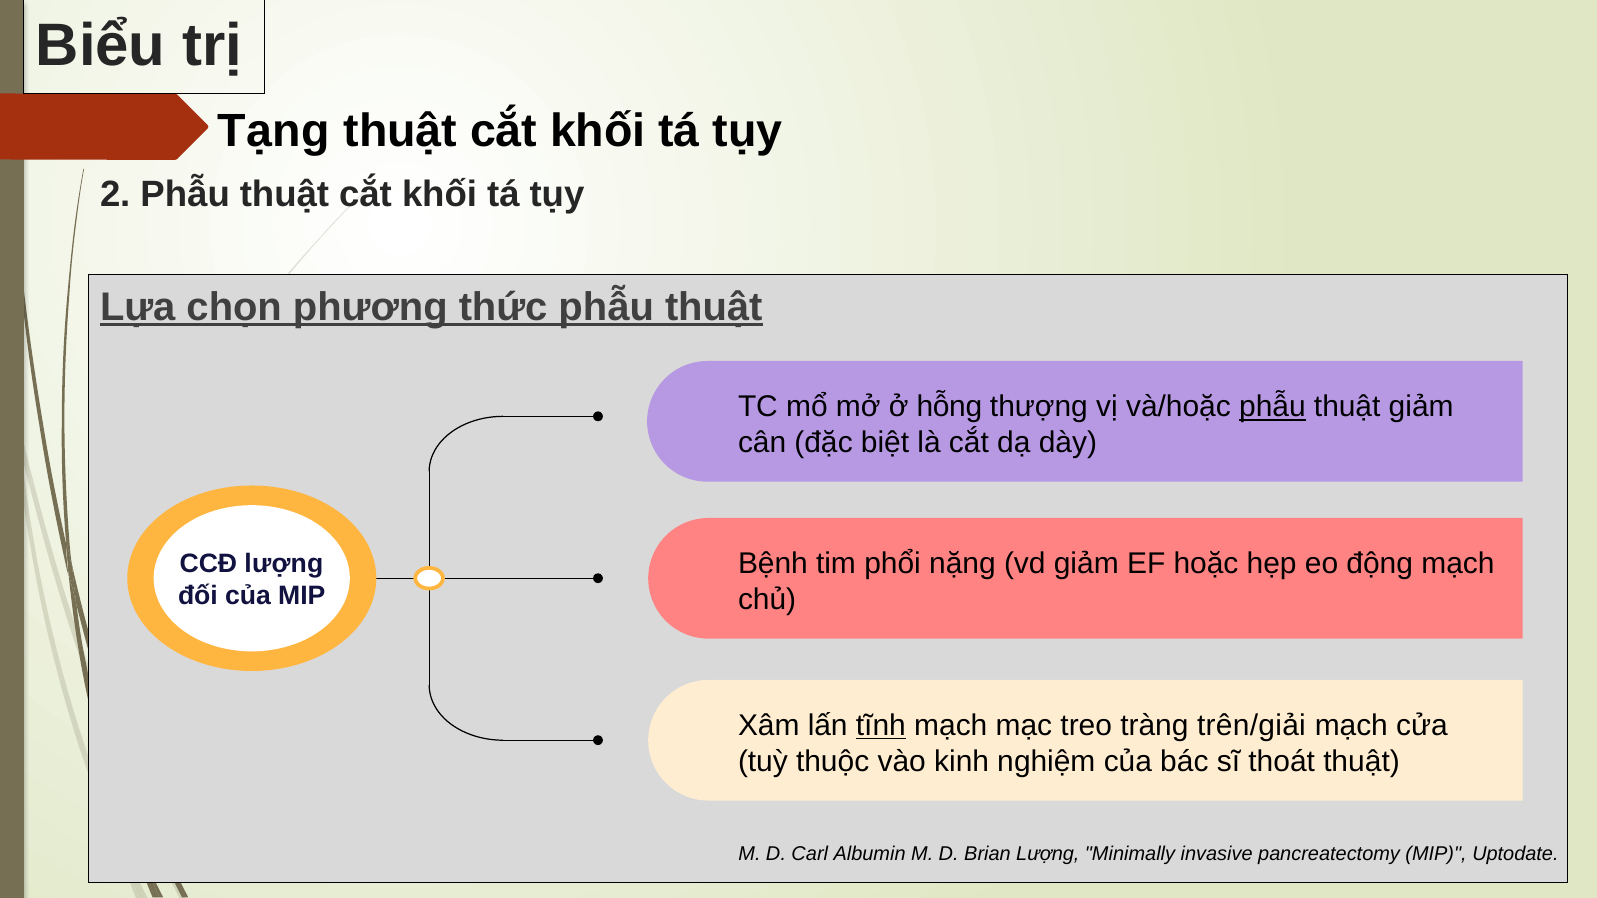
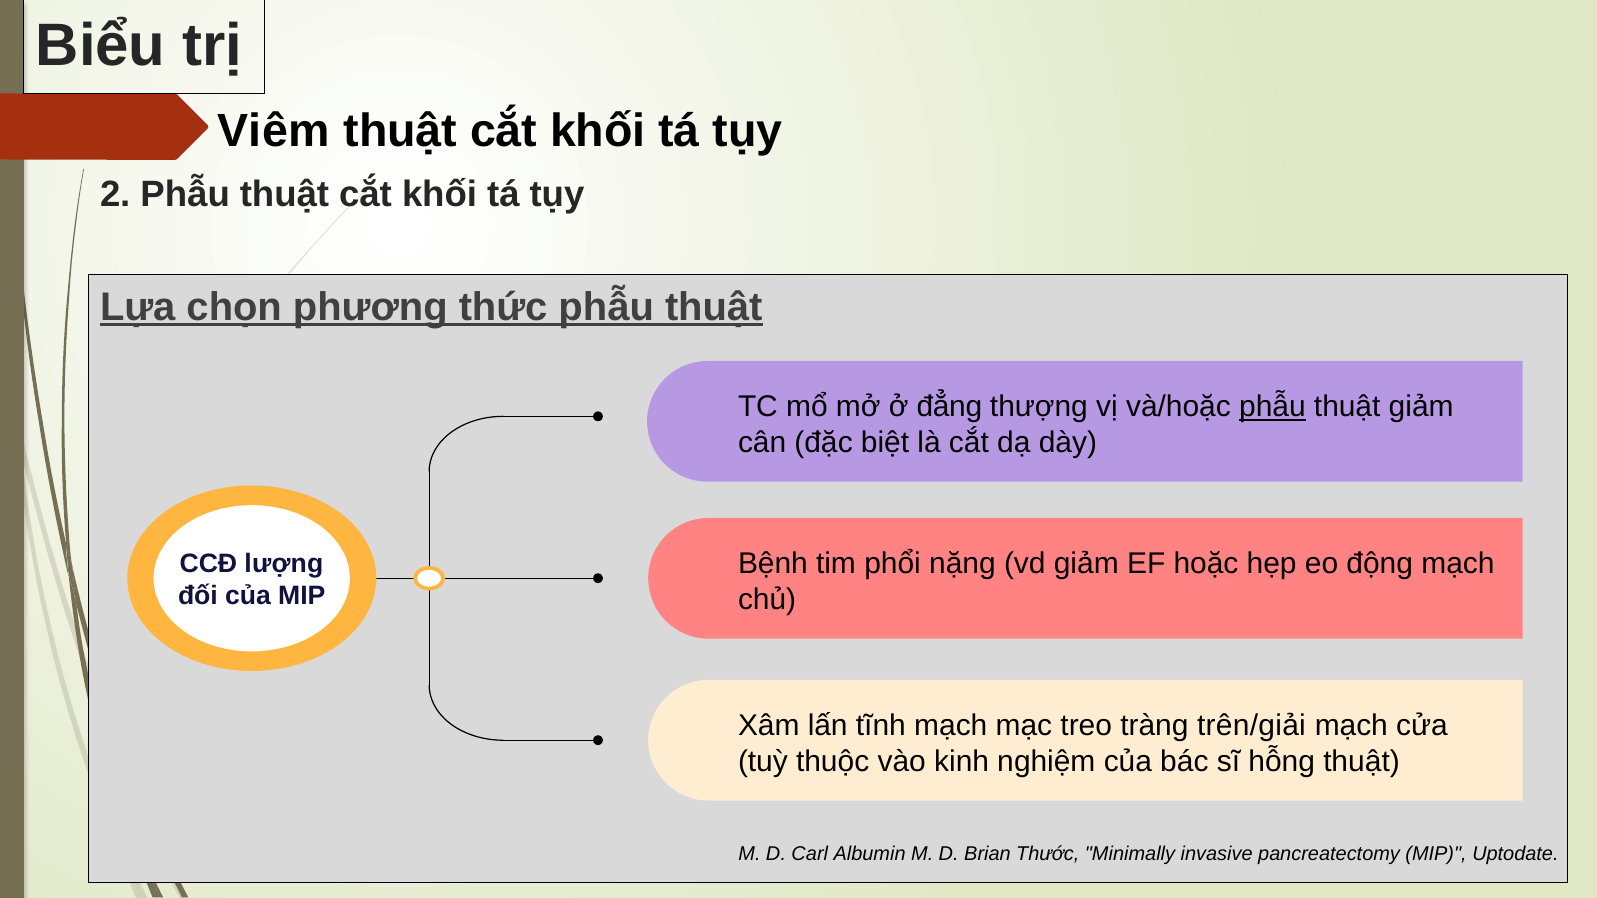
Tạng: Tạng -> Viêm (274, 131)
hỗng: hỗng -> đẳng (949, 407)
tĩnh underline: present -> none (881, 726)
thoát: thoát -> hỗng (1282, 762)
Brian Lượng: Lượng -> Thước (1048, 855)
